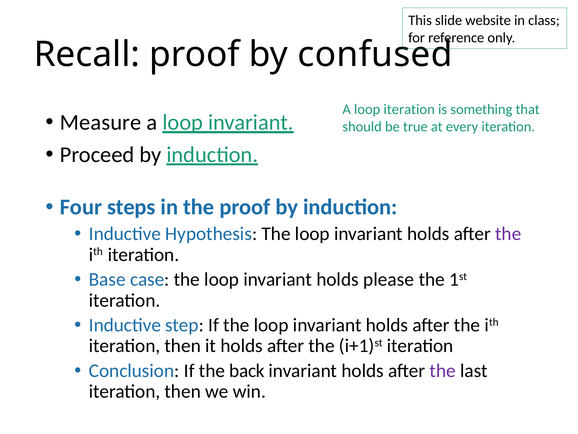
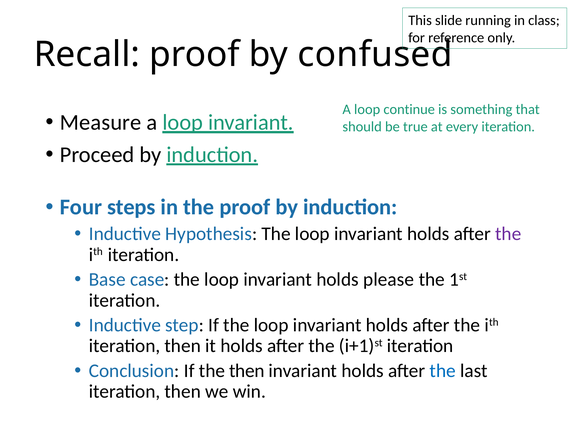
website: website -> running (488, 20)
loop iteration: iteration -> continue (409, 109)
the back: back -> then (247, 370)
the colour: purple -> blue (443, 370)
